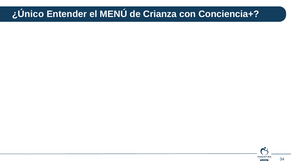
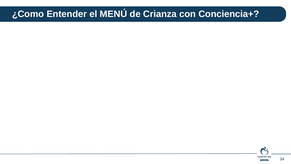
¿Único: ¿Único -> ¿Como (28, 14)
